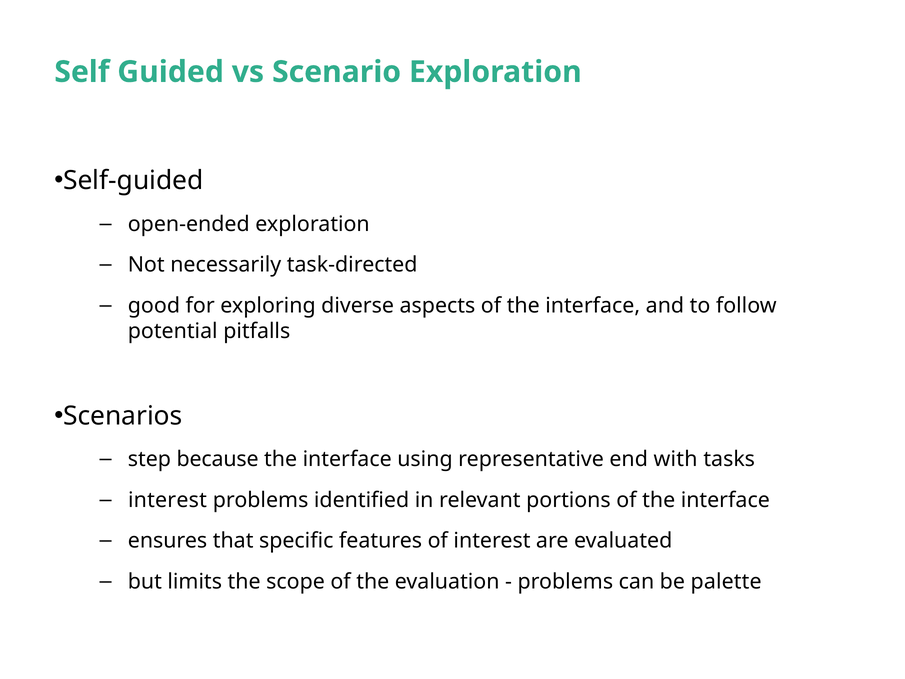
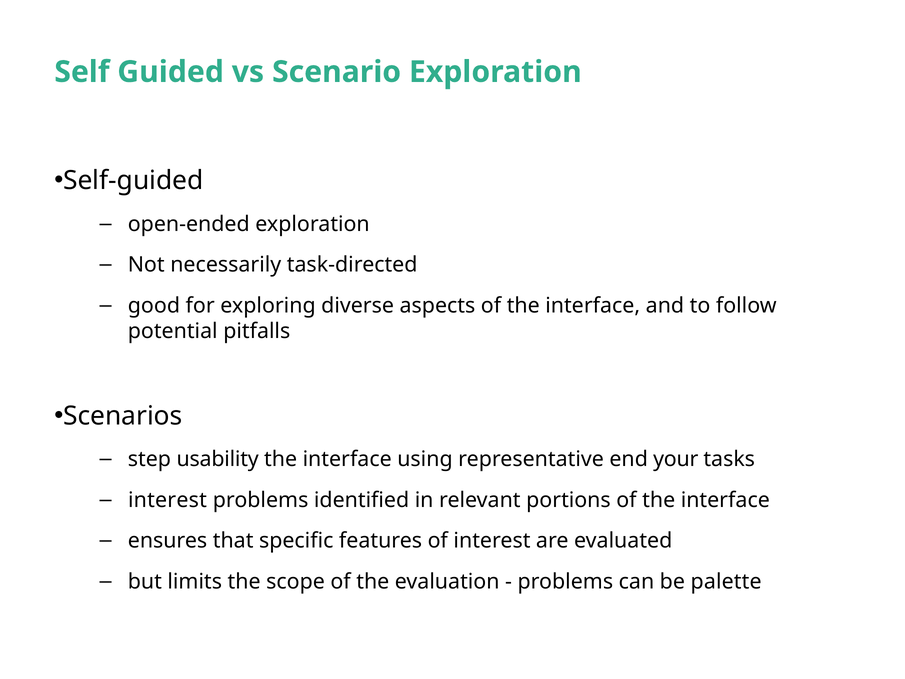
because: because -> usability (218, 459)
with: with -> your (676, 459)
